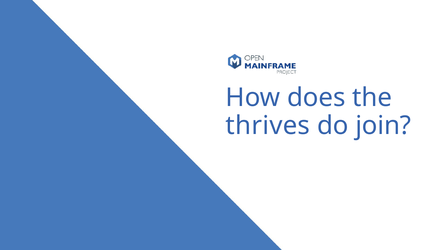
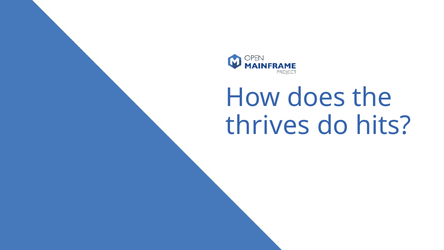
join: join -> hits (383, 126)
